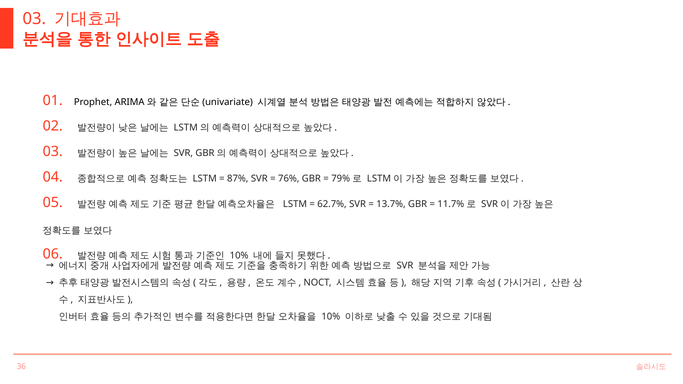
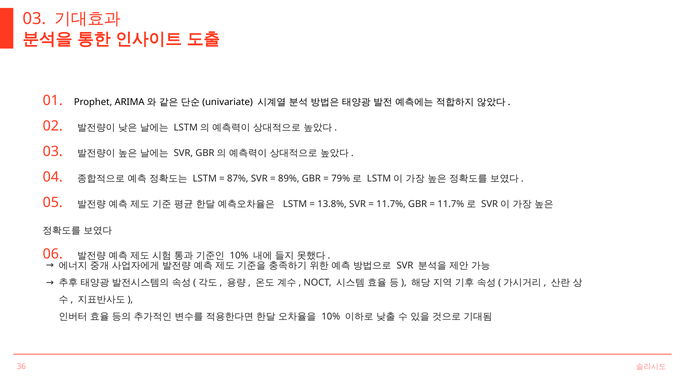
76%: 76% -> 89% (289, 179)
62.7%: 62.7% -> 13.8% (332, 204)
13.7%: 13.7% -> 11.7% (391, 204)
